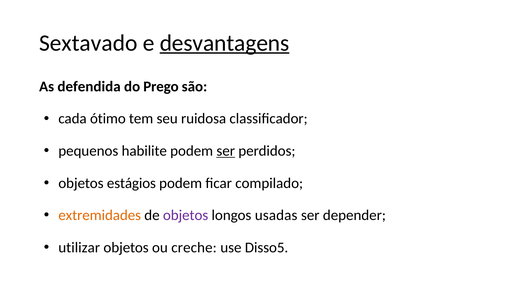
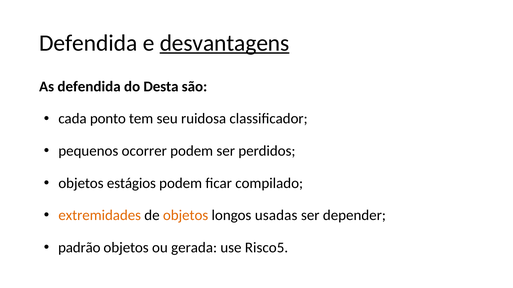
Sextavado: Sextavado -> Defendida (88, 43)
Prego: Prego -> Desta (161, 87)
ótimo: ótimo -> ponto (108, 119)
habilite: habilite -> ocorrer (144, 151)
ser underline: present -> none (226, 151)
objetos colour: purple -> orange (186, 216)
utilizar: utilizar -> padrão (79, 248)
creche: creche -> gerada (194, 248)
Disso5: Disso5 -> Risco5 (267, 248)
